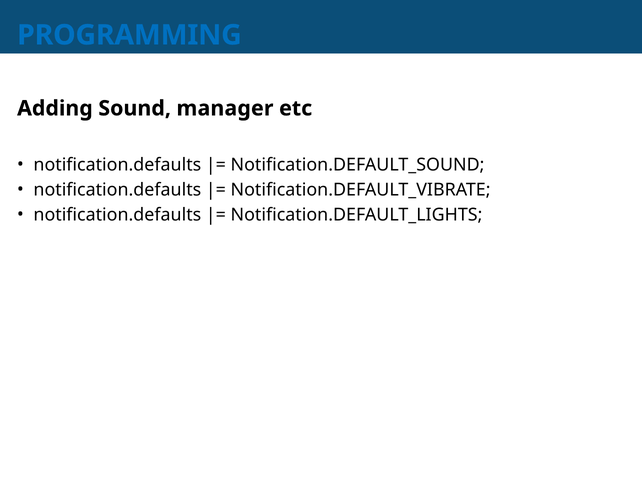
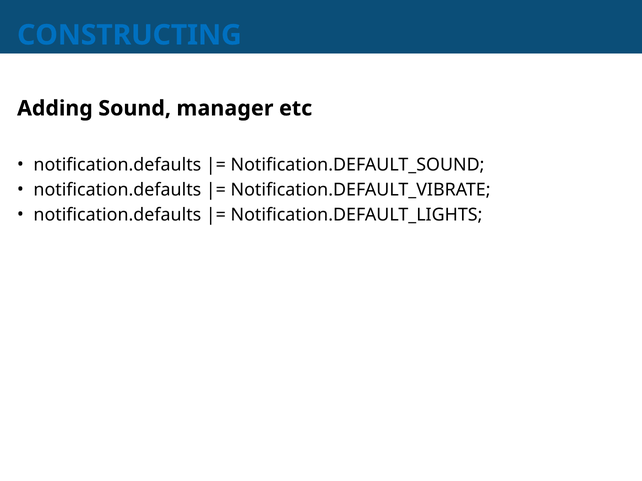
PROGRAMMING: PROGRAMMING -> CONSTRUCTING (129, 35)
